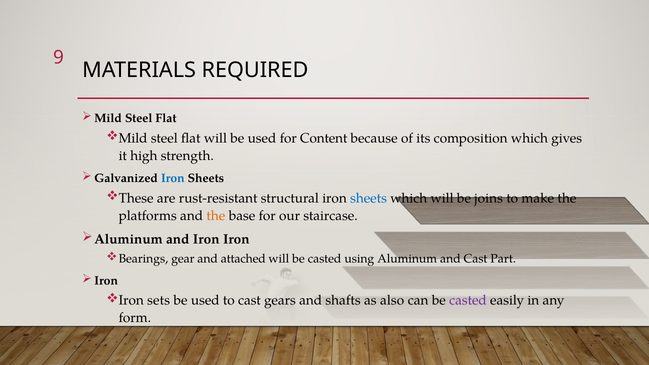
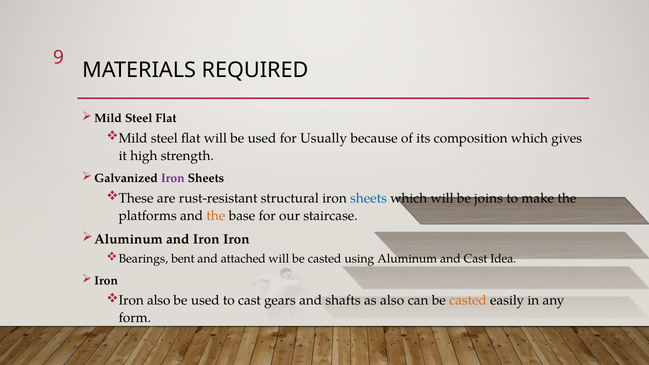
Content: Content -> Usually (324, 138)
Iron colour: blue -> purple (173, 178)
gear: gear -> bent (183, 259)
Part: Part -> Idea (503, 259)
Iron sets: sets -> also (159, 300)
casted colour: purple -> orange (468, 300)
